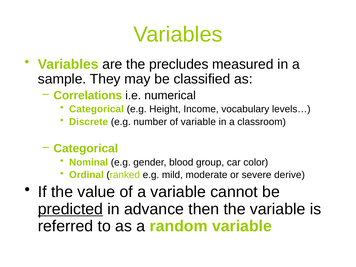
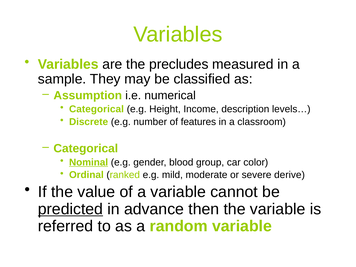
Correlations: Correlations -> Assumption (88, 95)
vocabulary: vocabulary -> description (245, 109)
of variable: variable -> features (198, 122)
Nominal underline: none -> present (89, 162)
